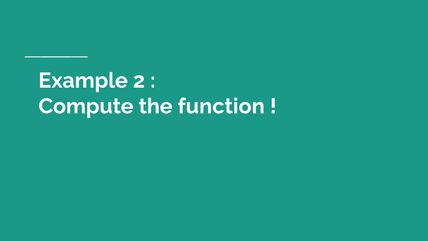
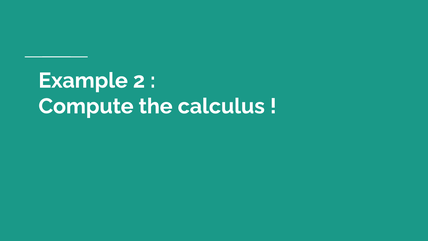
function: function -> calculus (221, 106)
